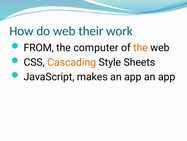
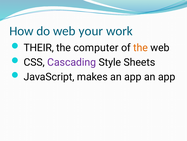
their: their -> your (91, 31)
FROM: FROM -> THEIR (39, 47)
Cascading colour: orange -> purple (72, 62)
